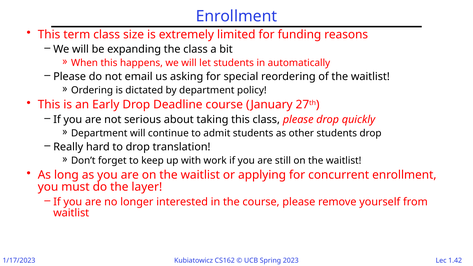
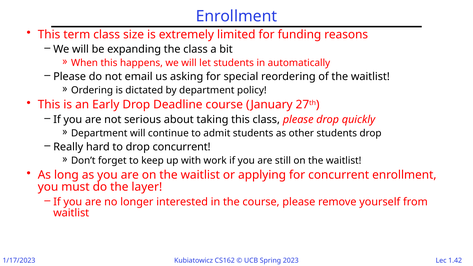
drop translation: translation -> concurrent (182, 147)
